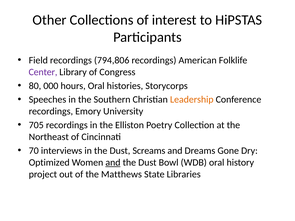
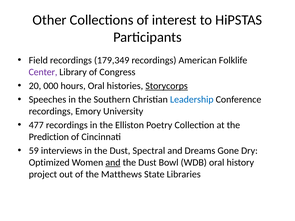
794,806: 794,806 -> 179,349 (112, 60)
80: 80 -> 20 (35, 86)
Storycorps underline: none -> present (167, 86)
Leadership colour: orange -> blue (192, 100)
705: 705 -> 477 (36, 125)
Northeast: Northeast -> Prediction (49, 137)
70: 70 -> 59 (34, 151)
Screams: Screams -> Spectral (149, 151)
